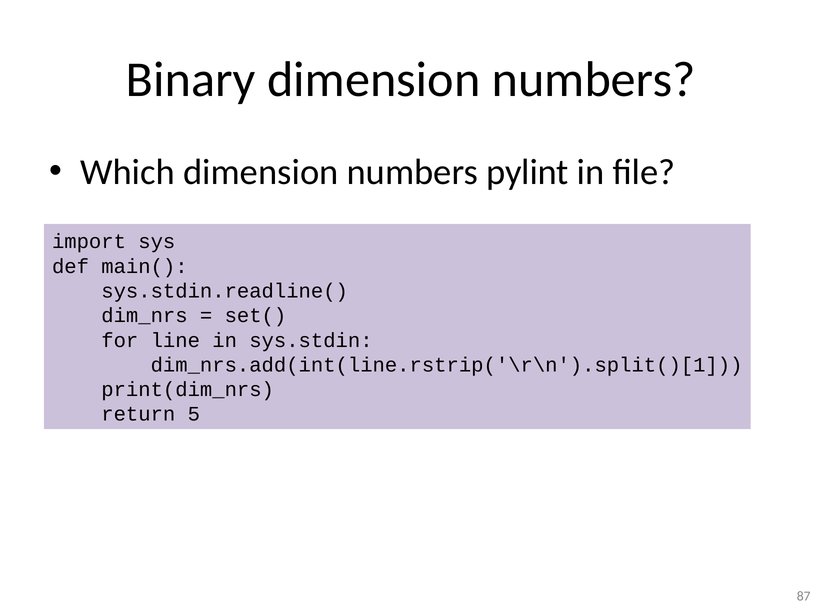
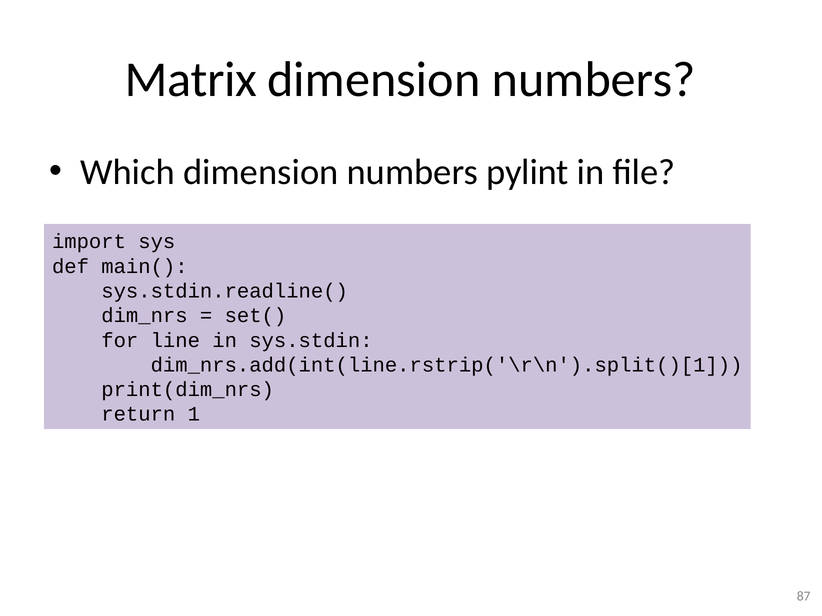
Binary: Binary -> Matrix (191, 80)
5: 5 -> 1 (194, 415)
